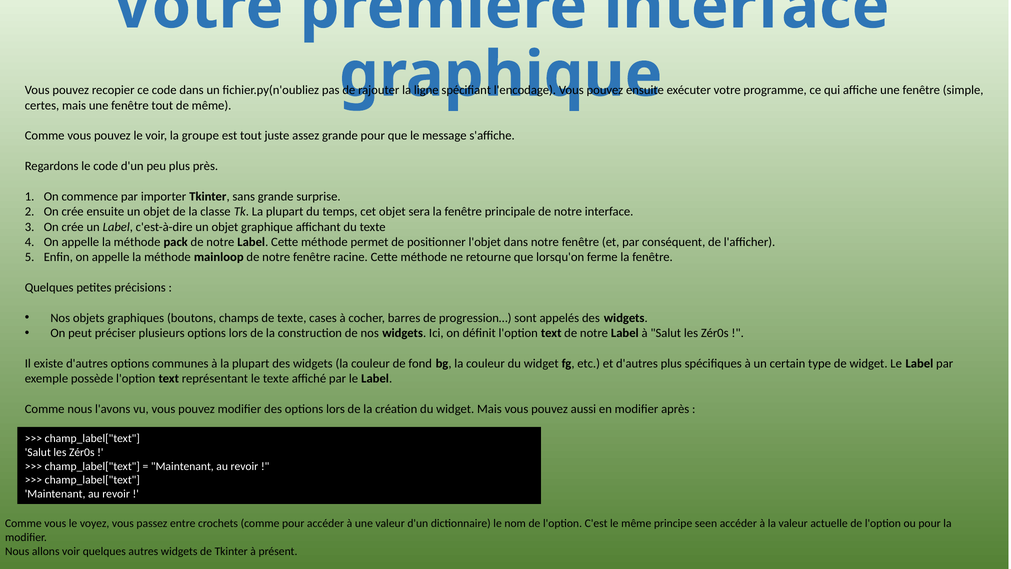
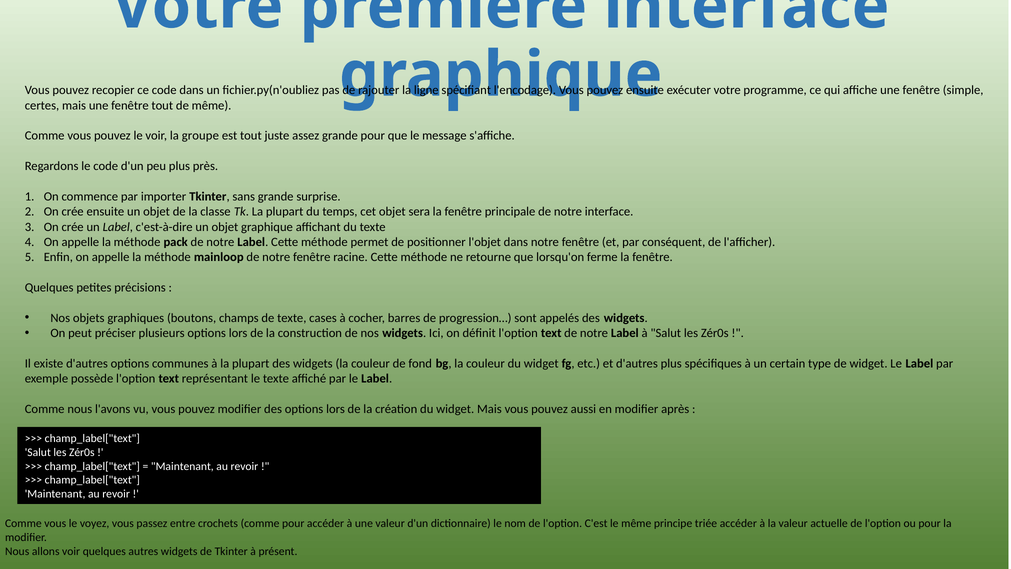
seen: seen -> triée (706, 523)
